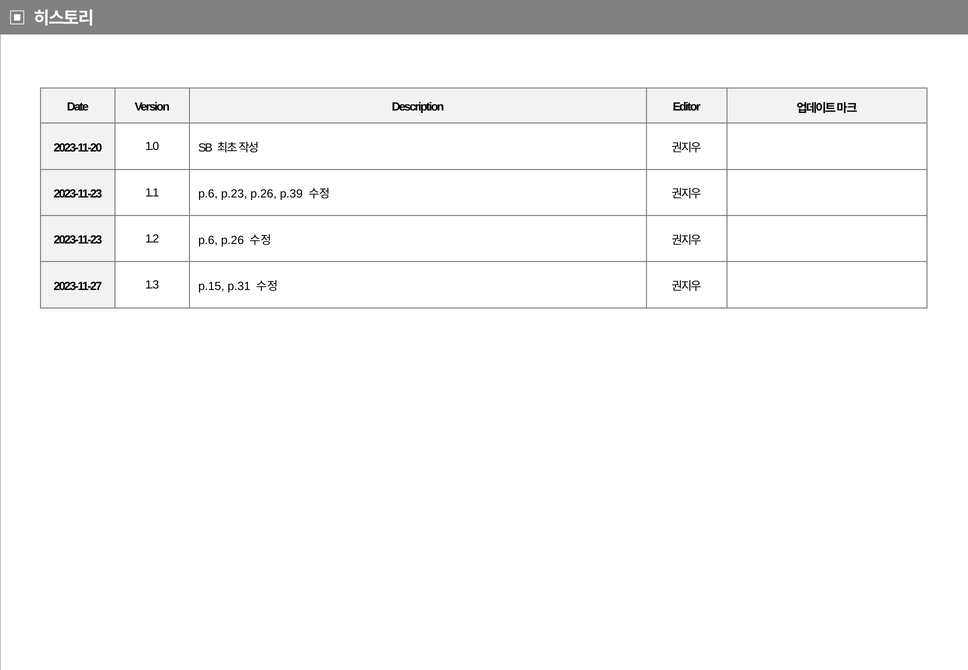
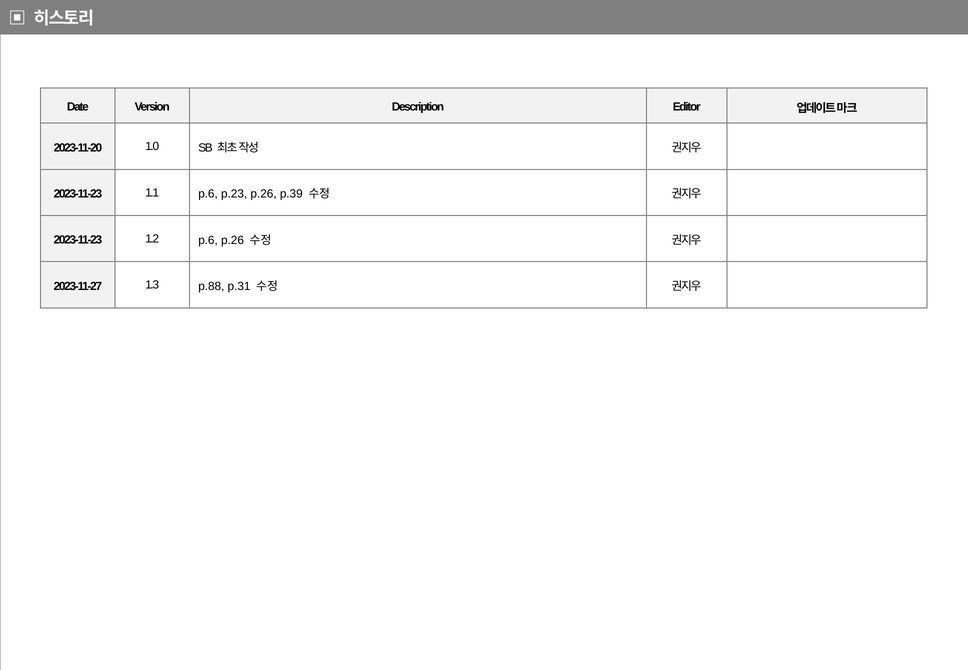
p.15: p.15 -> p.88 (211, 286)
